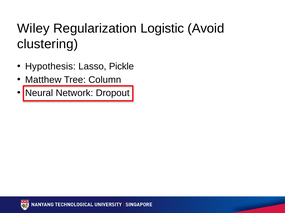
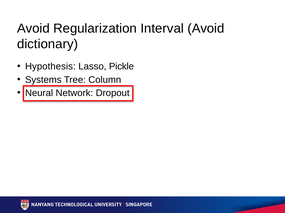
Wiley: Wiley -> Avoid (33, 28)
Logistic: Logistic -> Interval (162, 28)
clustering: clustering -> dictionary (48, 44)
Matthew: Matthew -> Systems (43, 80)
